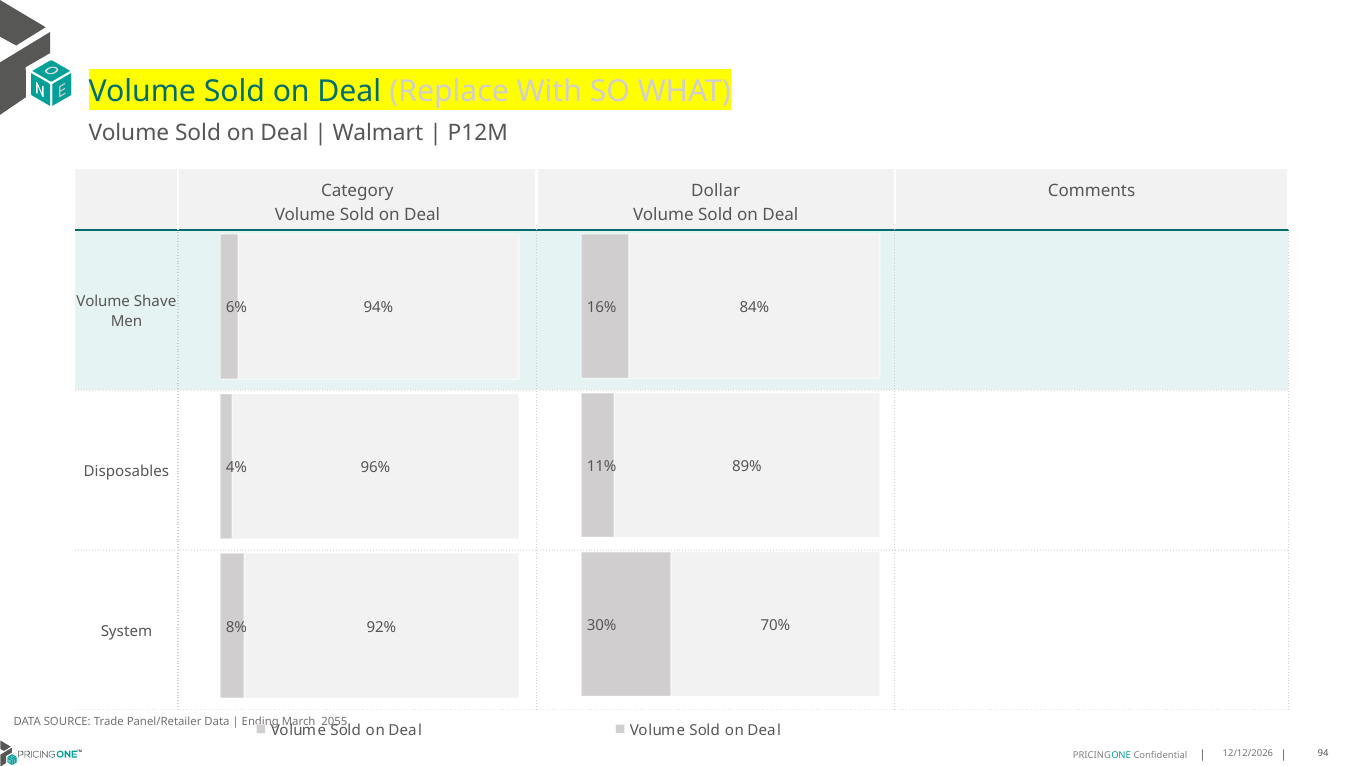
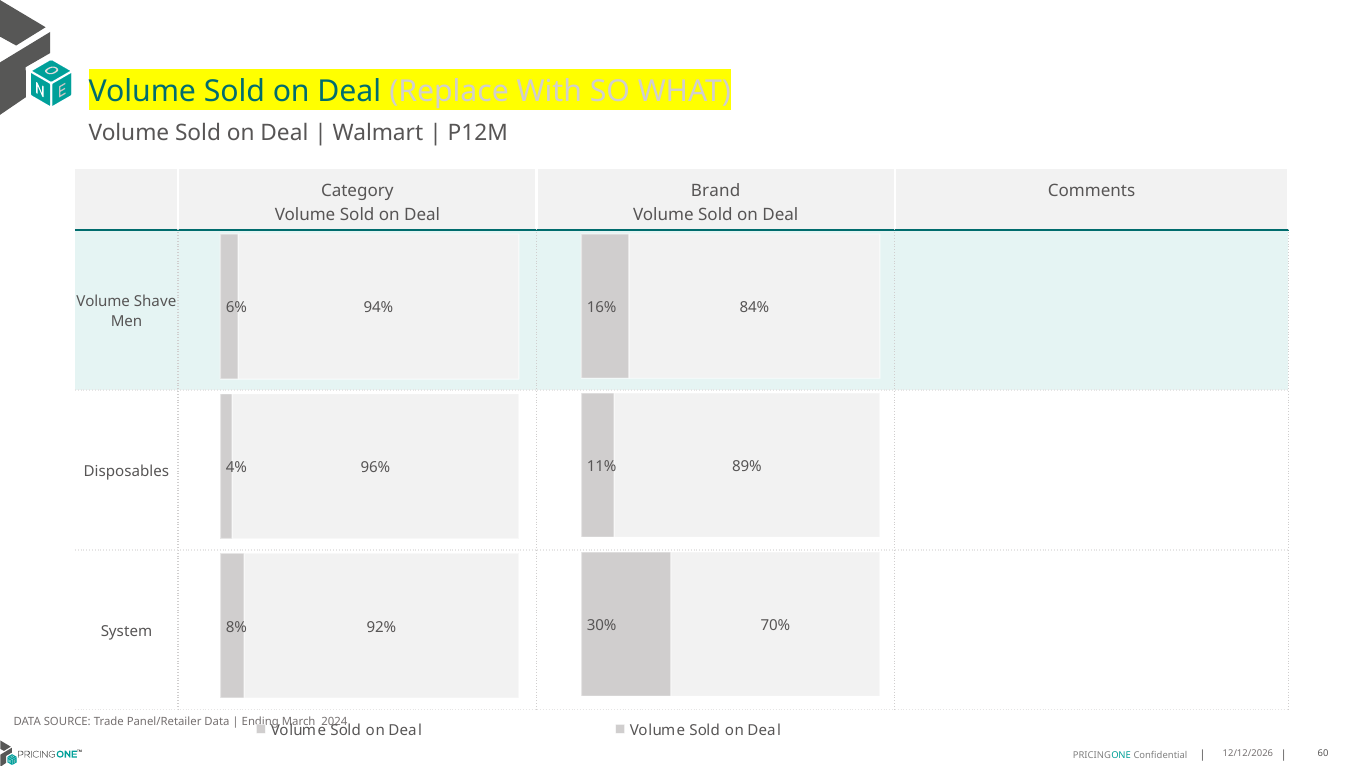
Dollar: Dollar -> Brand (716, 191)
2055: 2055 -> 2024 (334, 722)
94: 94 -> 60 (1323, 753)
